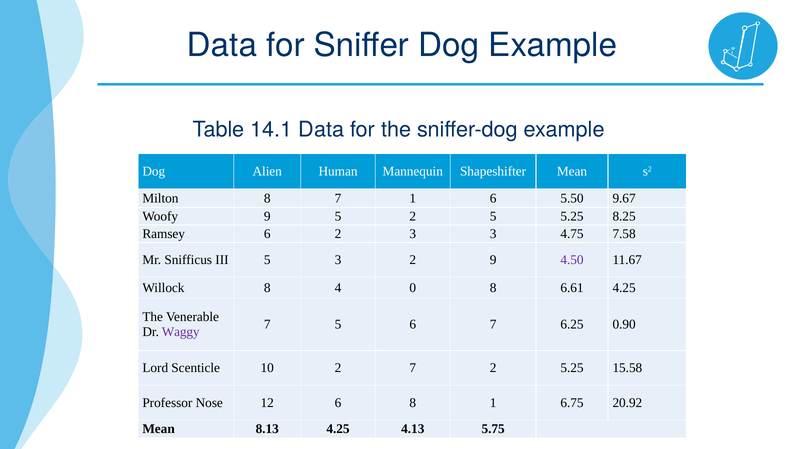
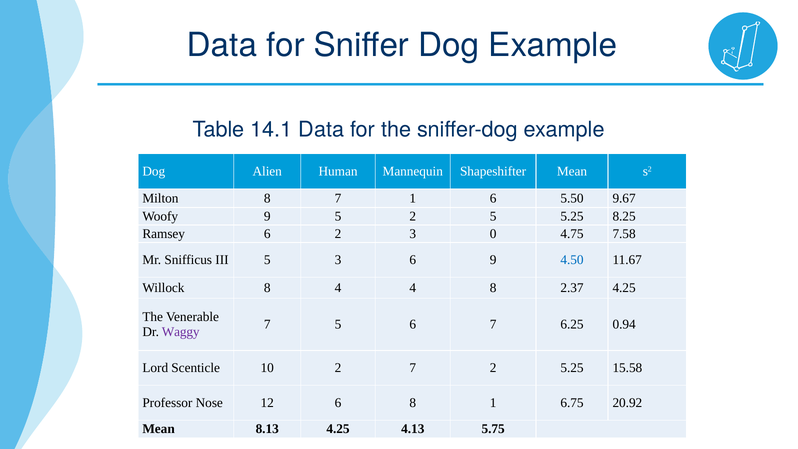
3 3: 3 -> 0 (493, 234)
3 2: 2 -> 6 (413, 260)
4.50 colour: purple -> blue (572, 260)
4 0: 0 -> 4 (413, 288)
6.61: 6.61 -> 2.37 (572, 288)
0.90: 0.90 -> 0.94 (624, 324)
